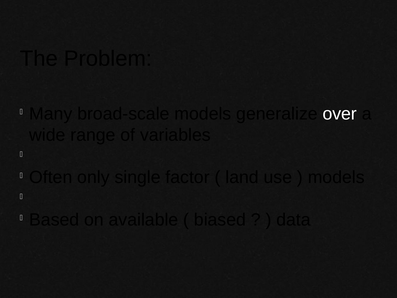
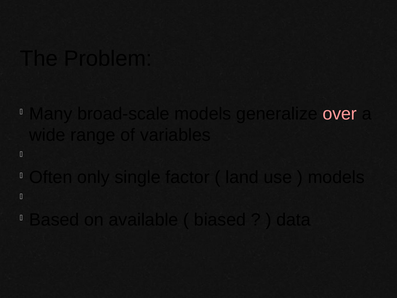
over colour: white -> pink (340, 114)
